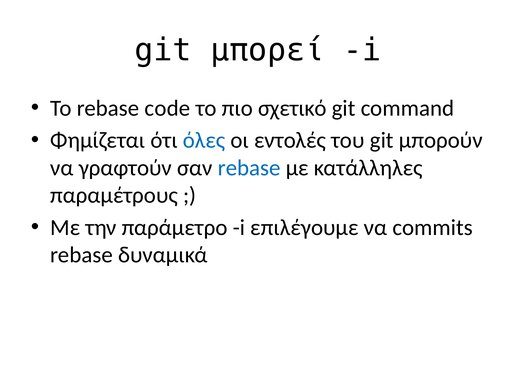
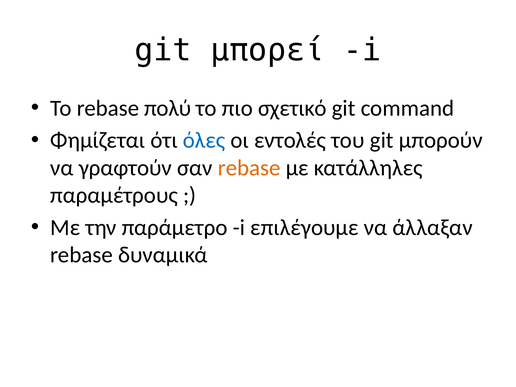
code: code -> πολύ (168, 108)
rebase colour: blue -> orange (249, 168)
commits: commits -> άλλαξαν (433, 228)
